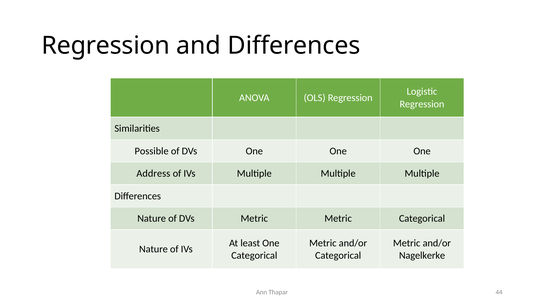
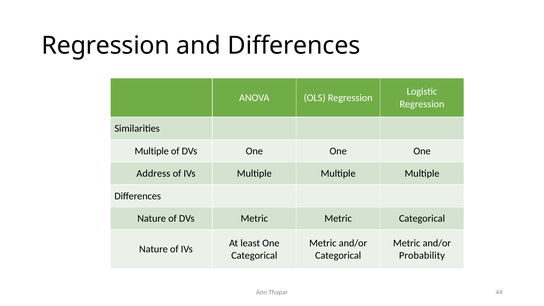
Possible: Possible -> Multiple (152, 151)
Nagelkerke: Nagelkerke -> Probability (422, 255)
